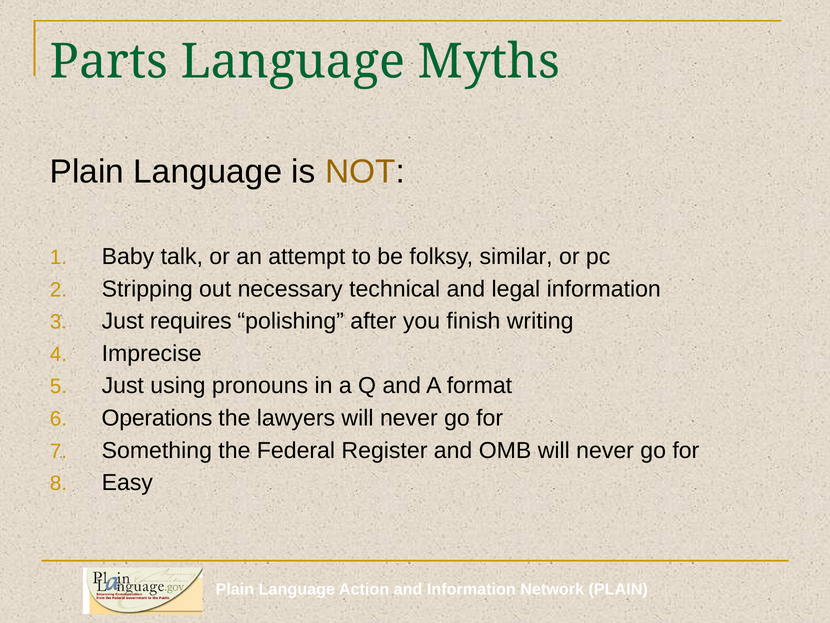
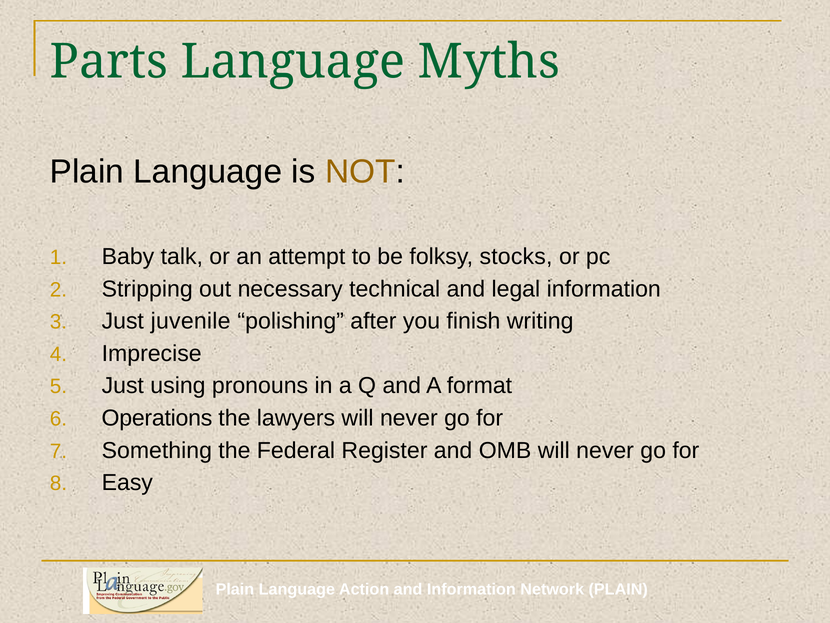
similar: similar -> stocks (516, 256)
requires: requires -> juvenile (191, 321)
